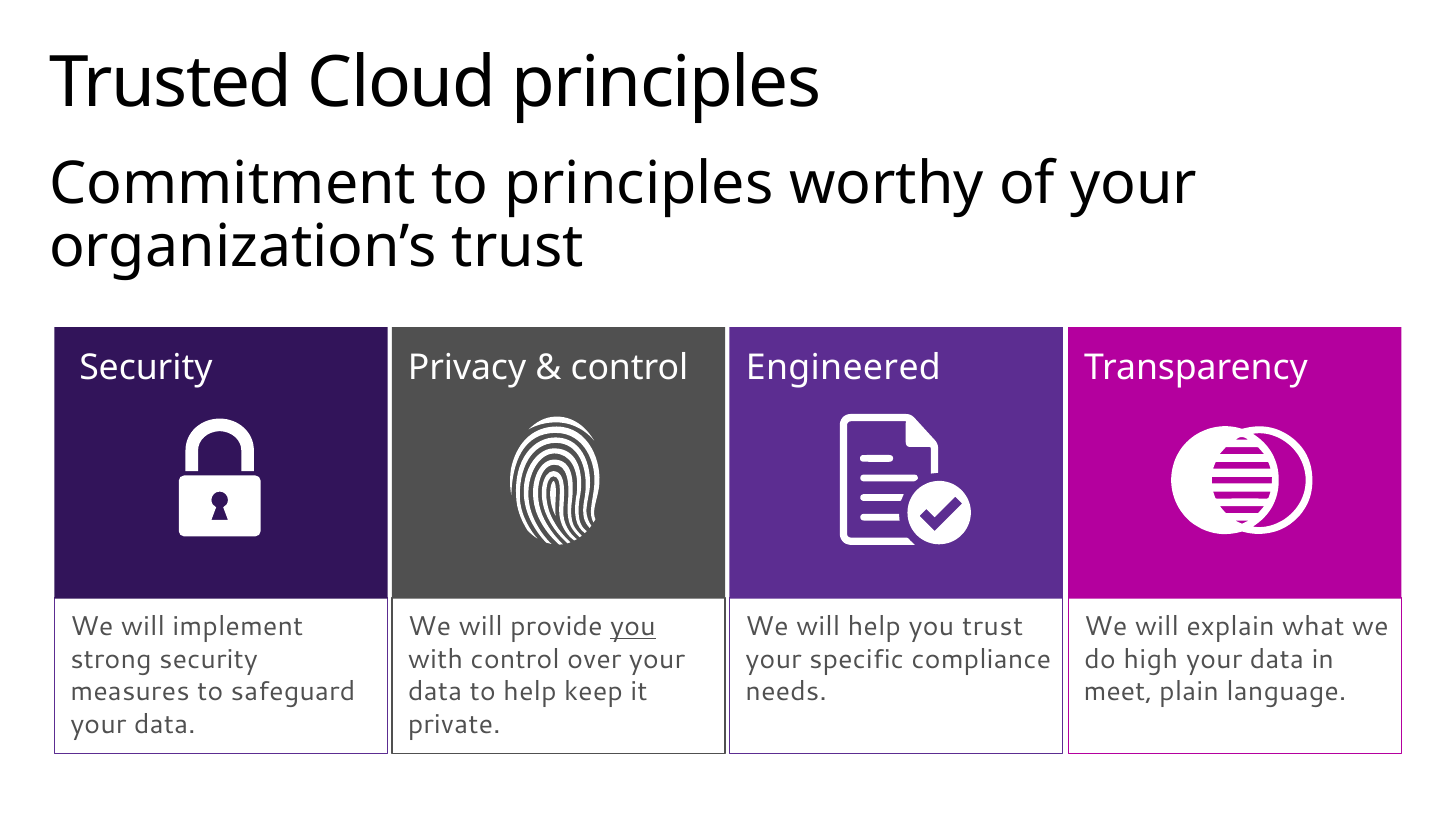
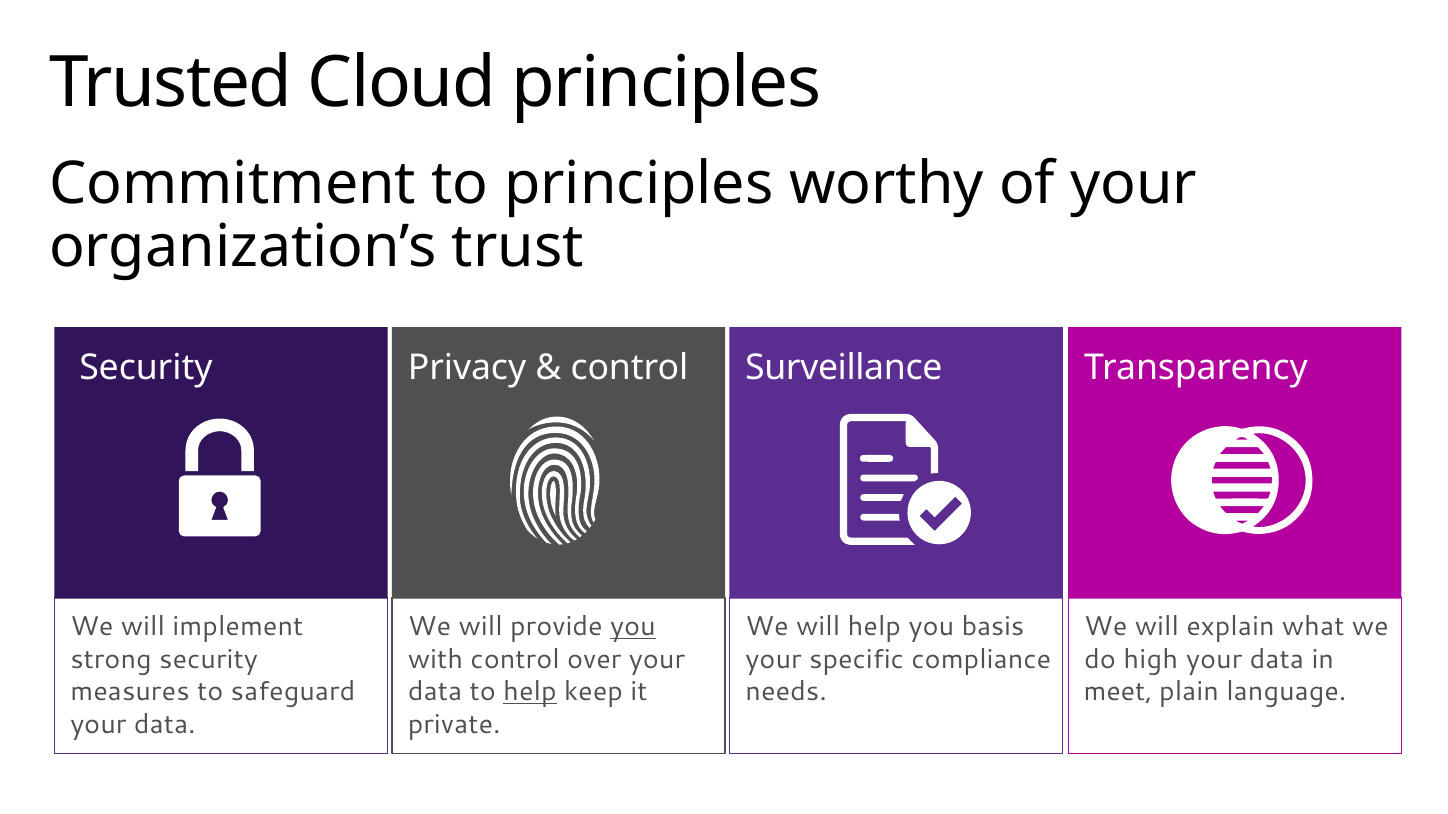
Engineered: Engineered -> Surveillance (844, 368)
you trust: trust -> basis (993, 627)
help underline: none -> present (530, 692)
